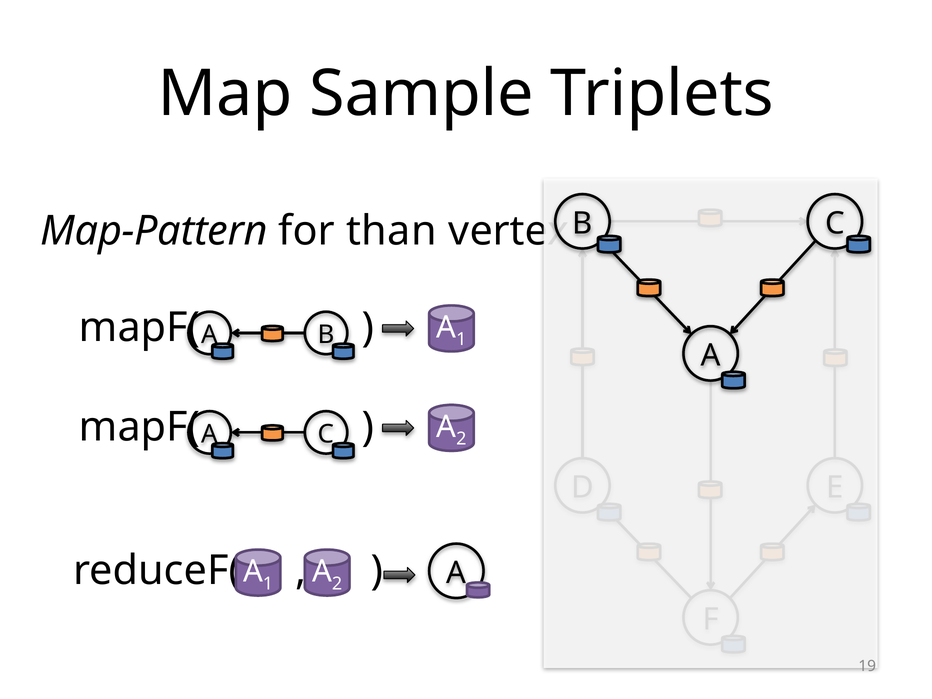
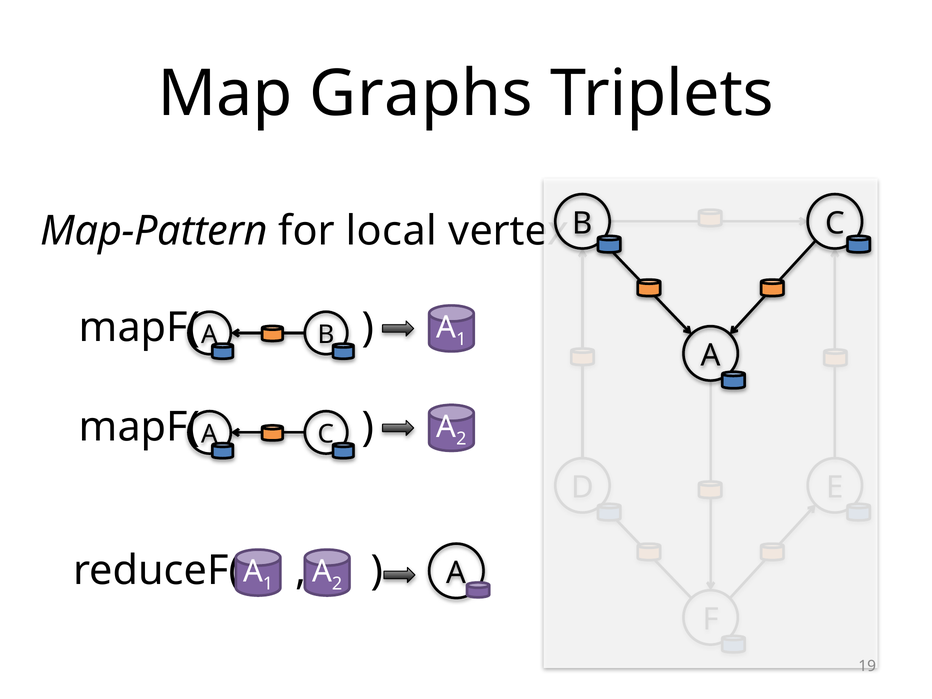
Sample: Sample -> Graphs (421, 94)
than: than -> local (391, 231)
